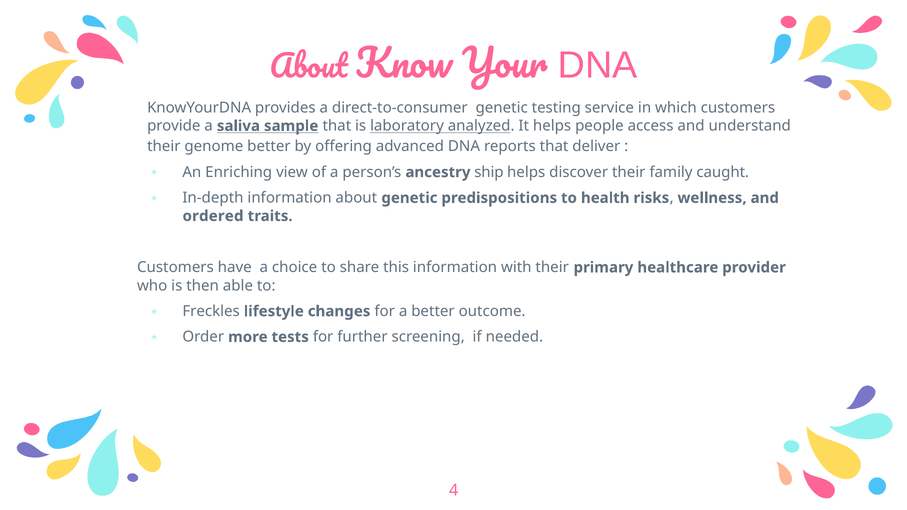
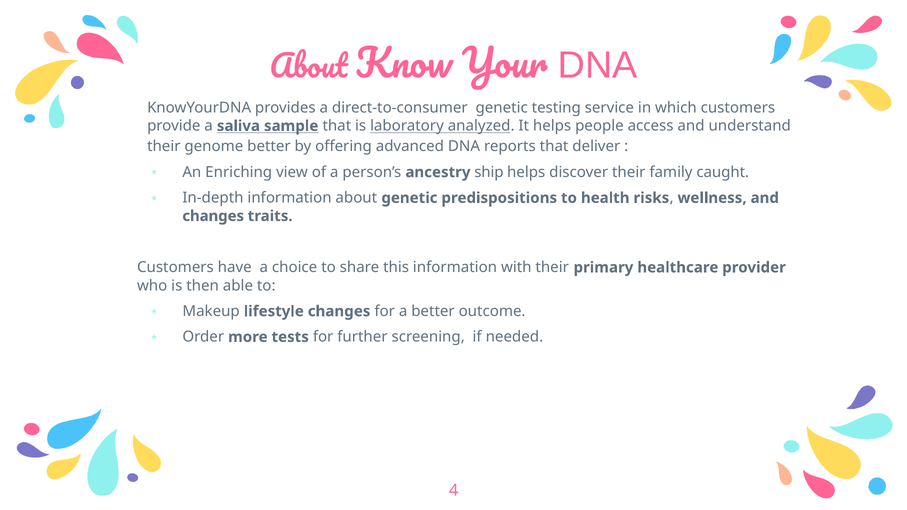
ordered: ordered -> changes (213, 216)
Freckles: Freckles -> Makeup (211, 311)
